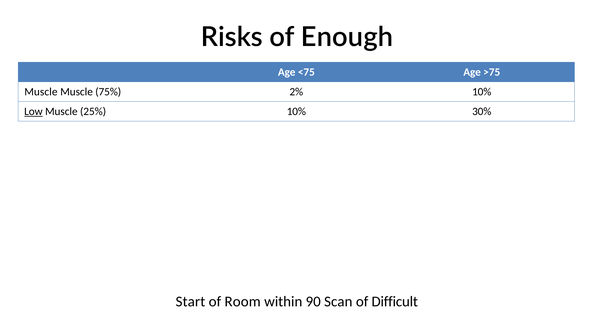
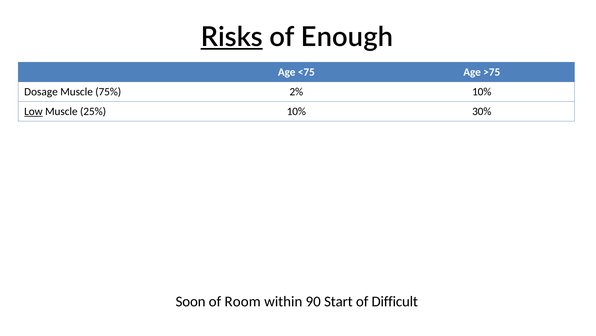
Risks underline: none -> present (232, 37)
Muscle: Muscle -> Dosage (41, 92)
Start: Start -> Soon (191, 301)
Scan: Scan -> Start (338, 301)
